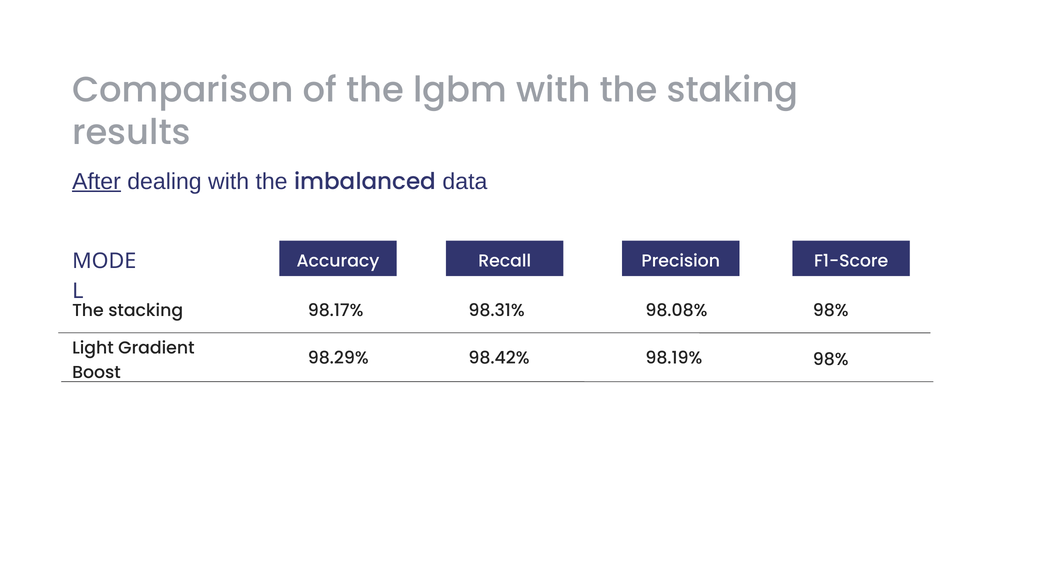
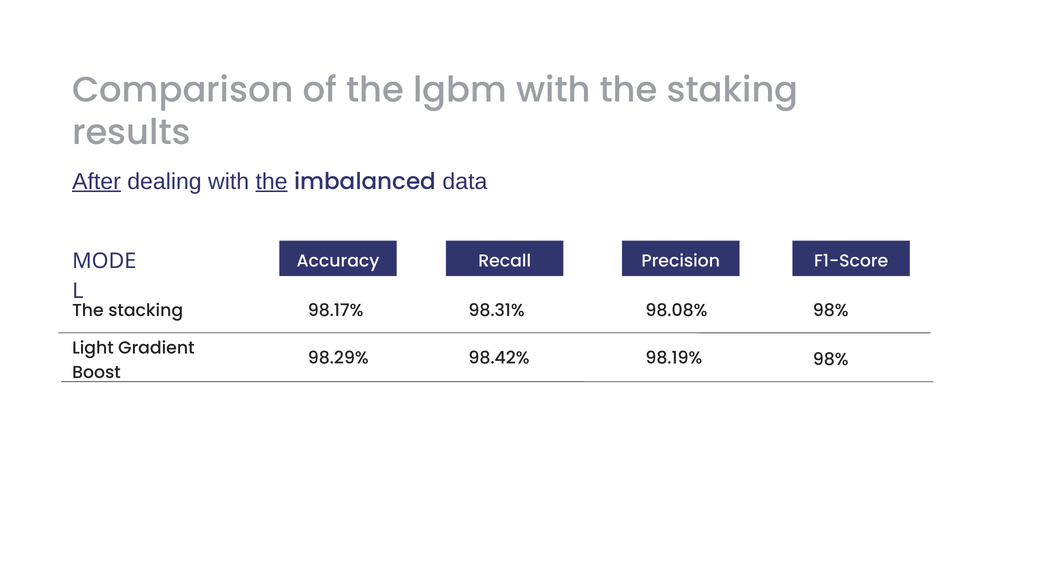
the underline: none -> present (272, 181)
